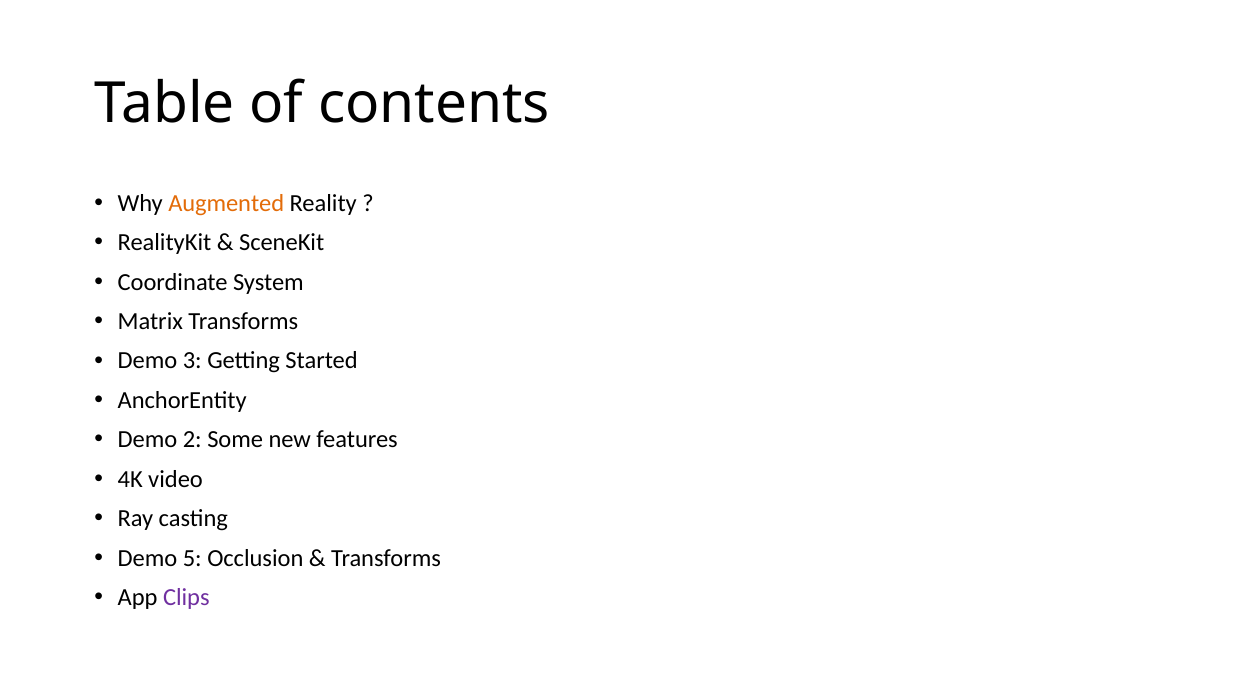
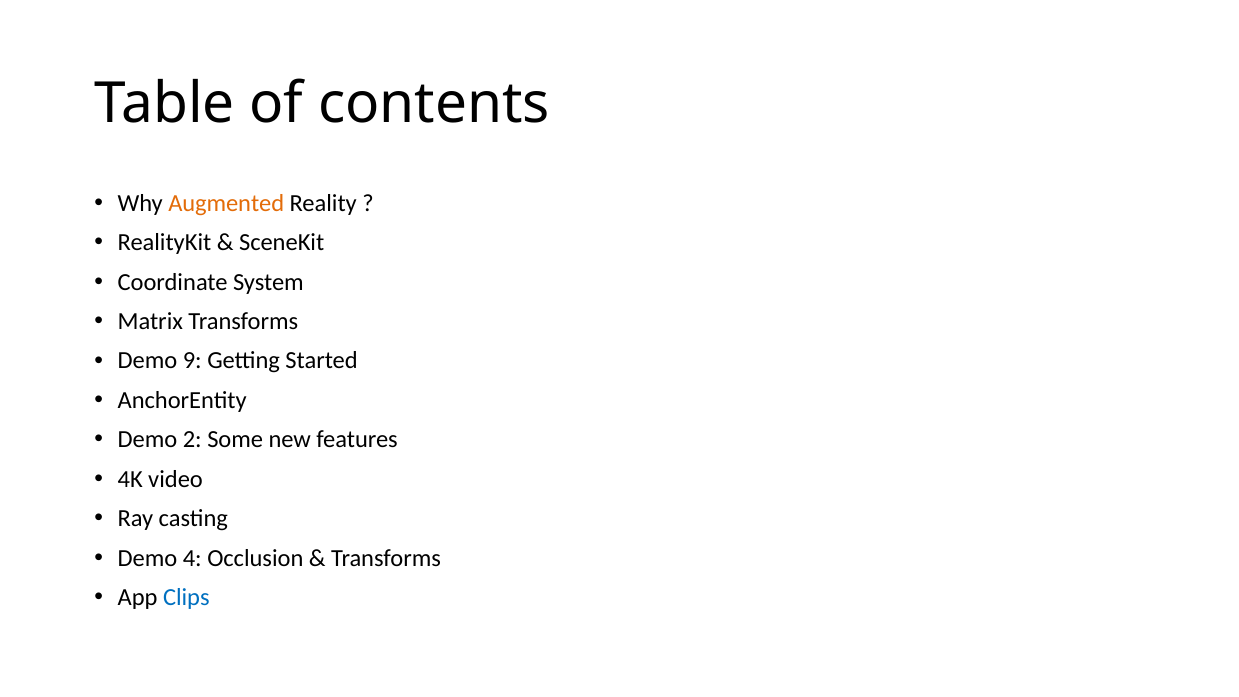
3: 3 -> 9 (192, 361)
5: 5 -> 4 (192, 558)
Clips colour: purple -> blue (186, 597)
